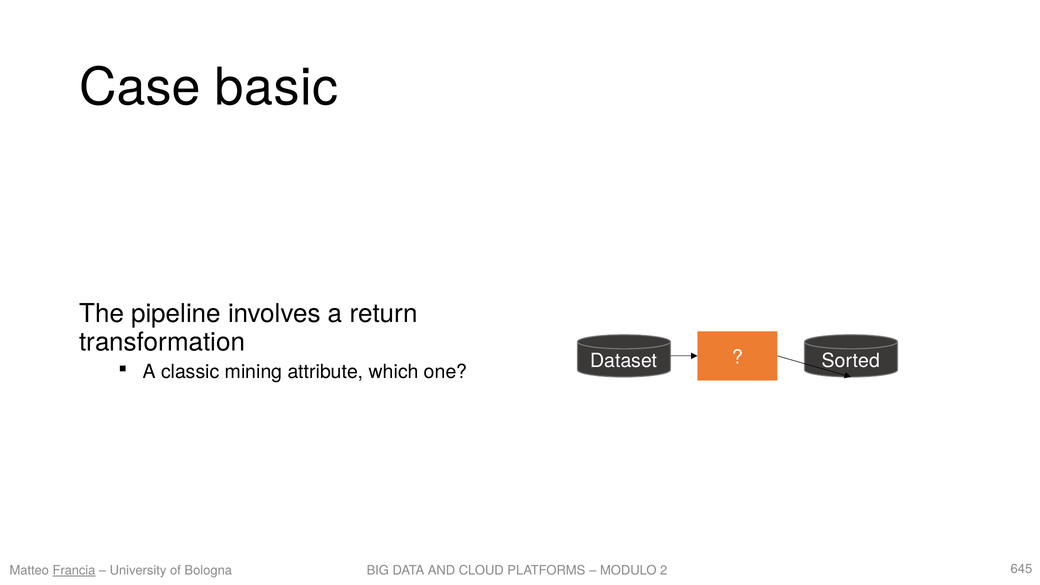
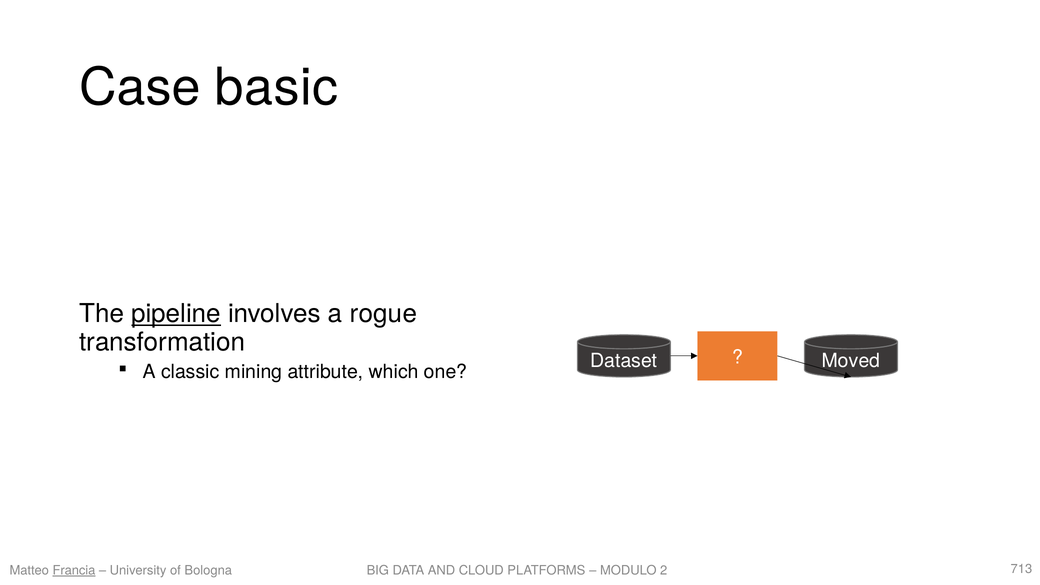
pipeline underline: none -> present (176, 314)
return: return -> rogue (383, 314)
Sorted: Sorted -> Moved (851, 361)
645: 645 -> 713 (1021, 569)
